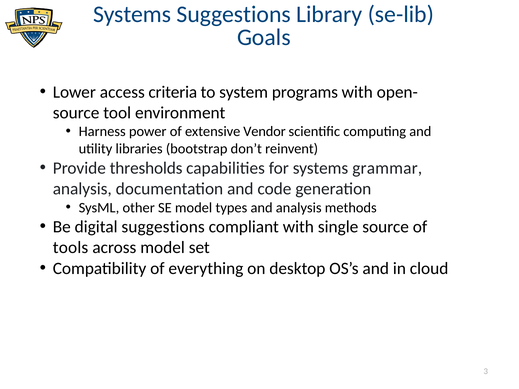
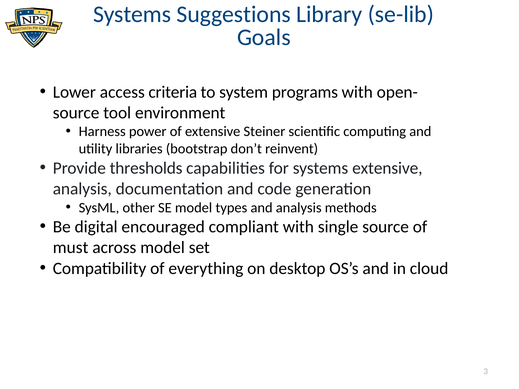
Vendor: Vendor -> Steiner (264, 132)
systems grammar: grammar -> extensive (387, 168)
digital suggestions: suggestions -> encouraged (163, 227)
tools: tools -> must (71, 248)
